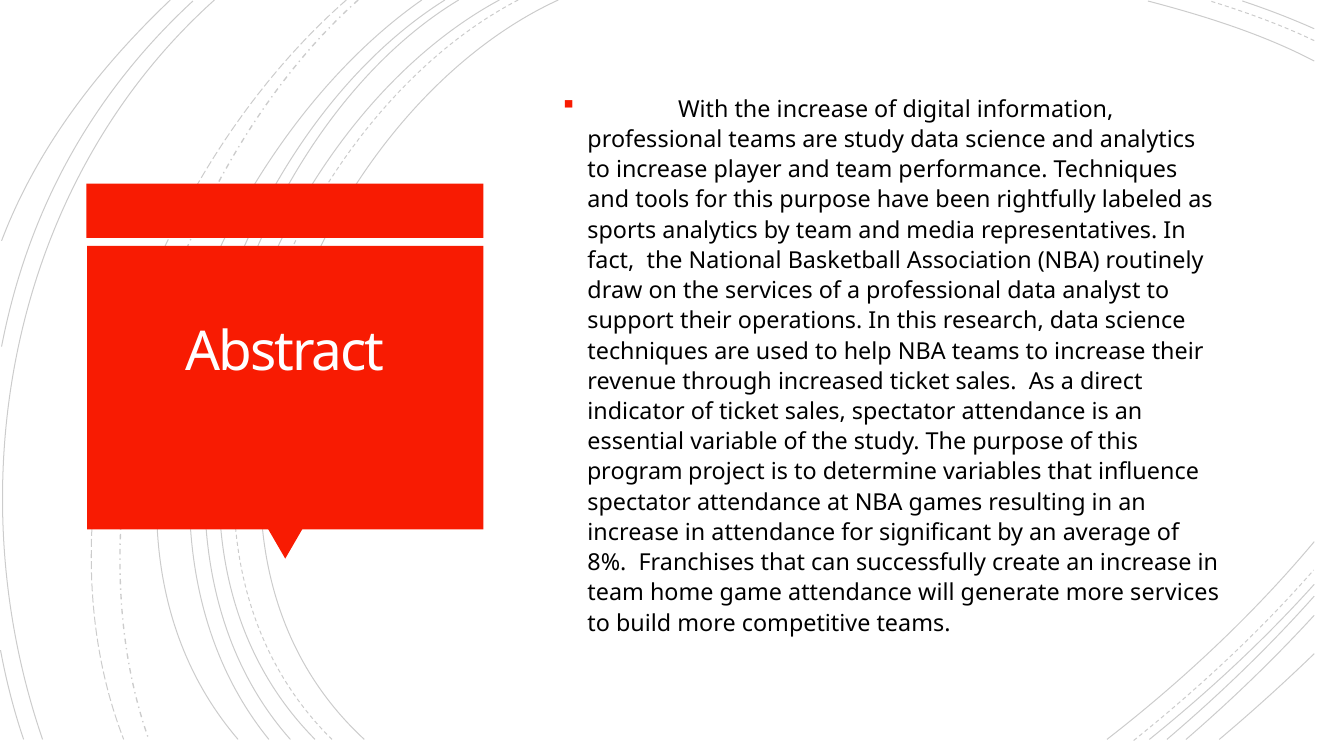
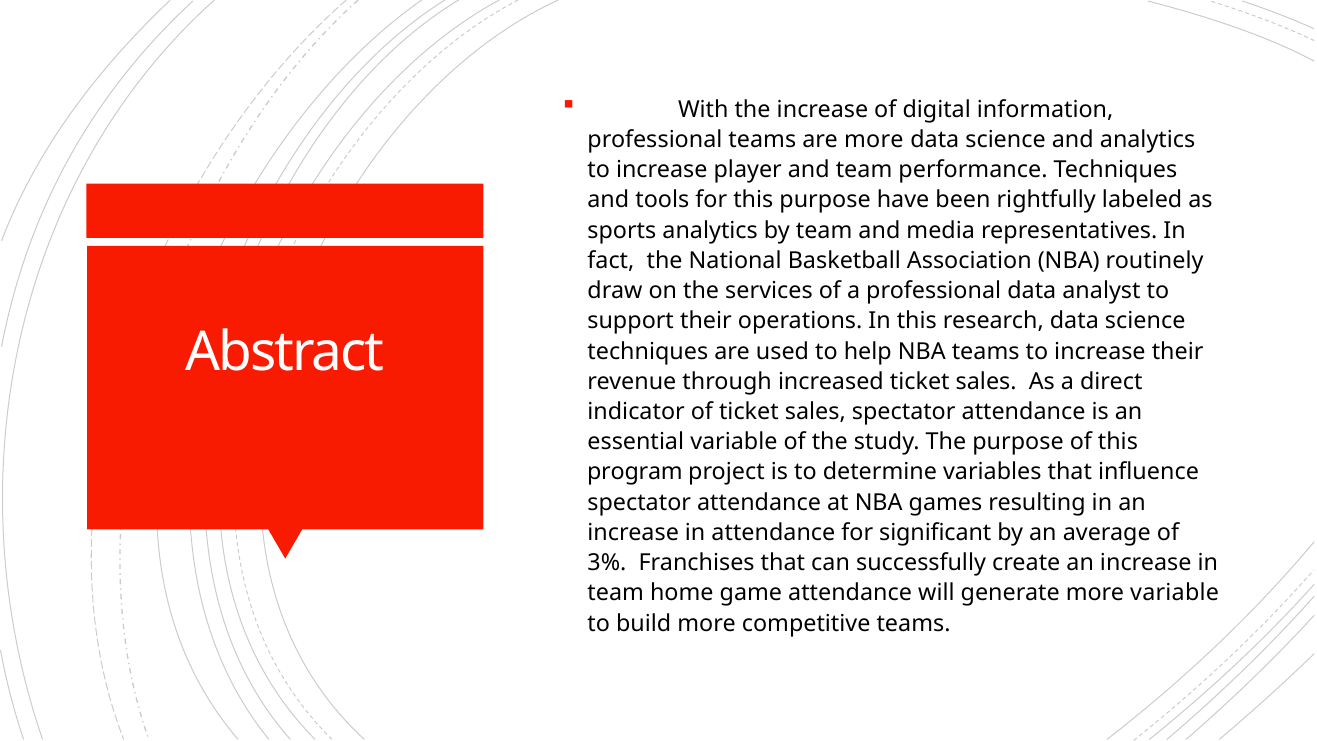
are study: study -> more (874, 140)
8%: 8% -> 3% (607, 563)
more services: services -> variable (1175, 593)
